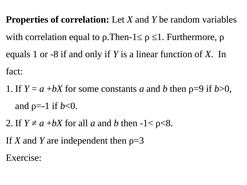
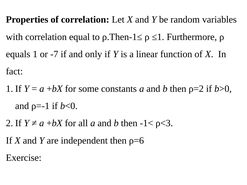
-8: -8 -> -7 (54, 54)
ρ=9: ρ=9 -> ρ=2 (196, 89)
ρ<8: ρ<8 -> ρ<3 (164, 123)
ρ=3: ρ=3 -> ρ=6 (136, 141)
